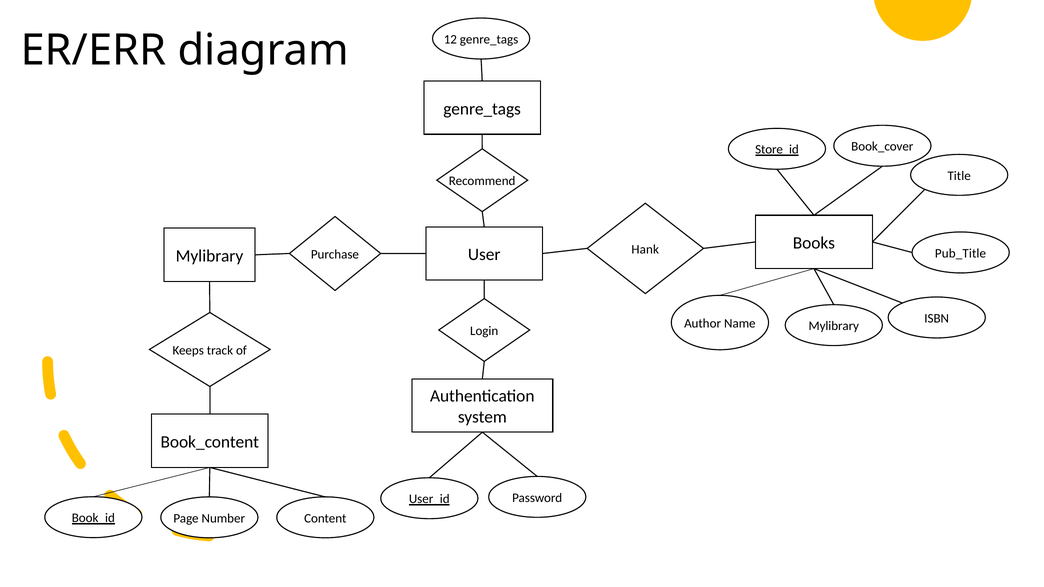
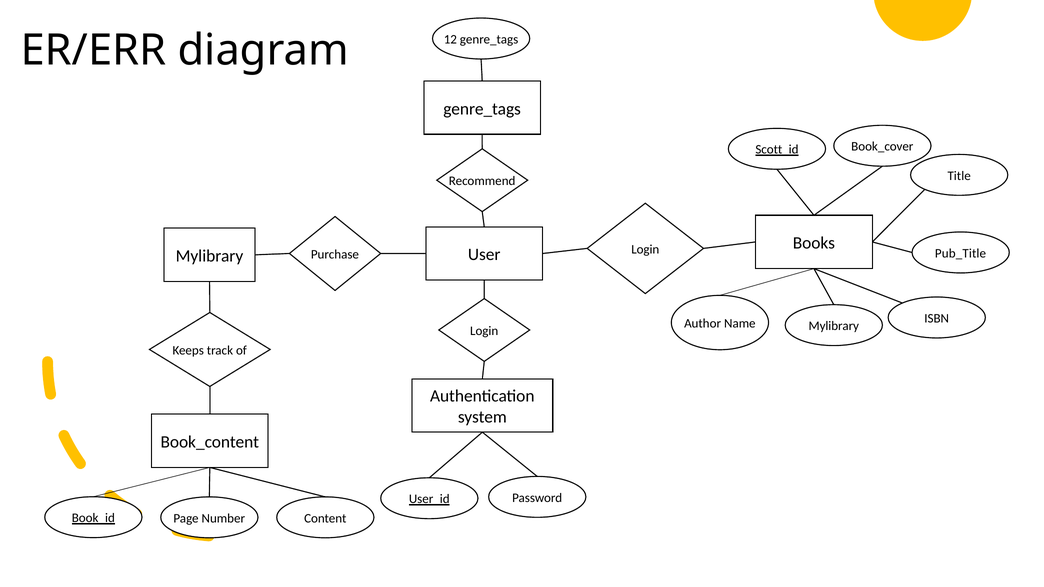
Store_id: Store_id -> Scott_id (777, 150)
Hank: Hank -> Login (645, 249)
